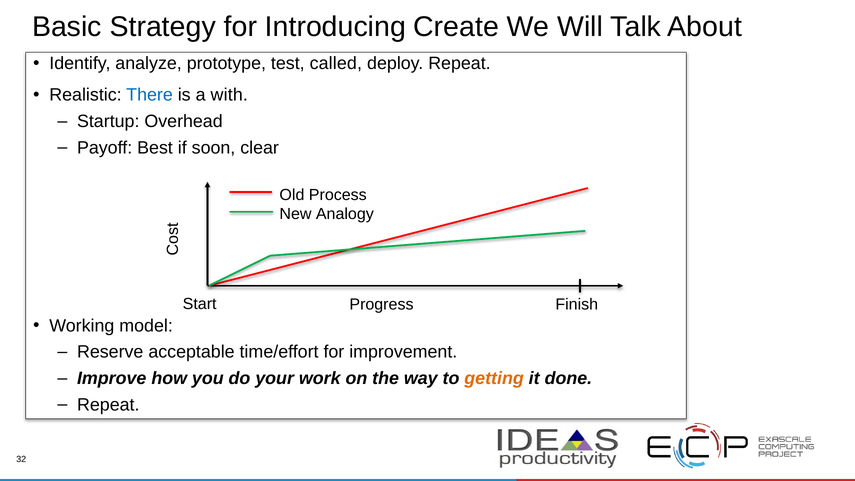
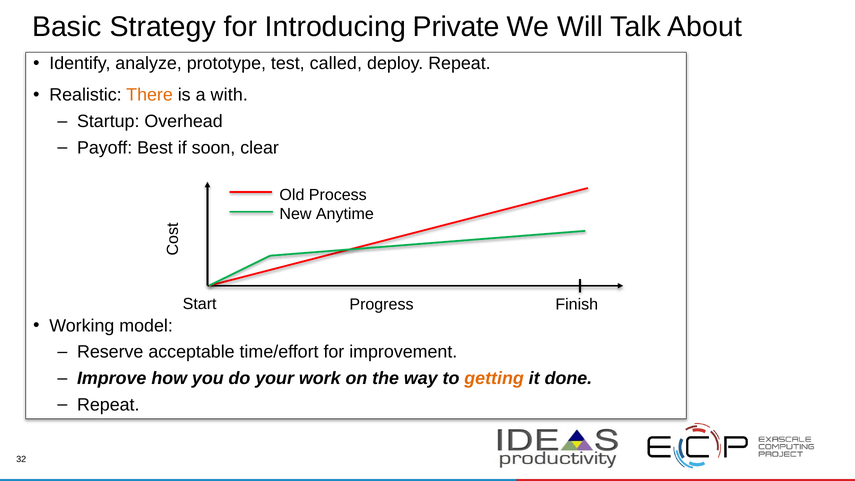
Create: Create -> Private (456, 27)
There colour: blue -> orange (150, 95)
Analogy: Analogy -> Anytime (345, 214)
